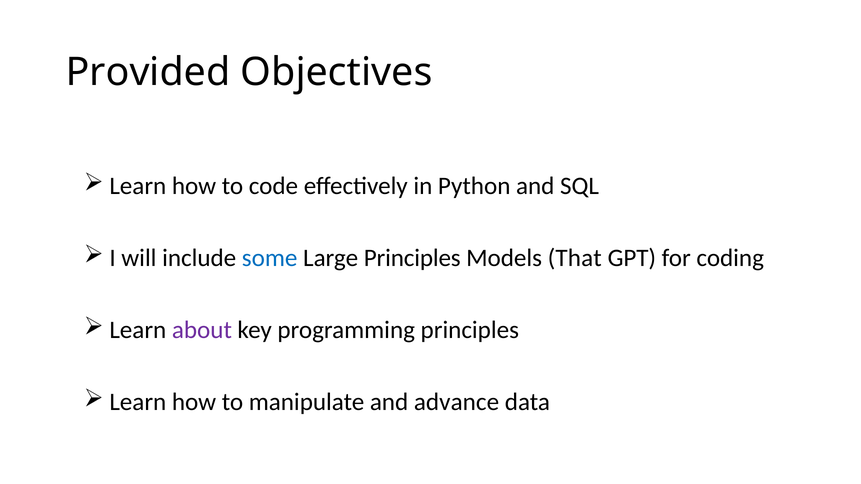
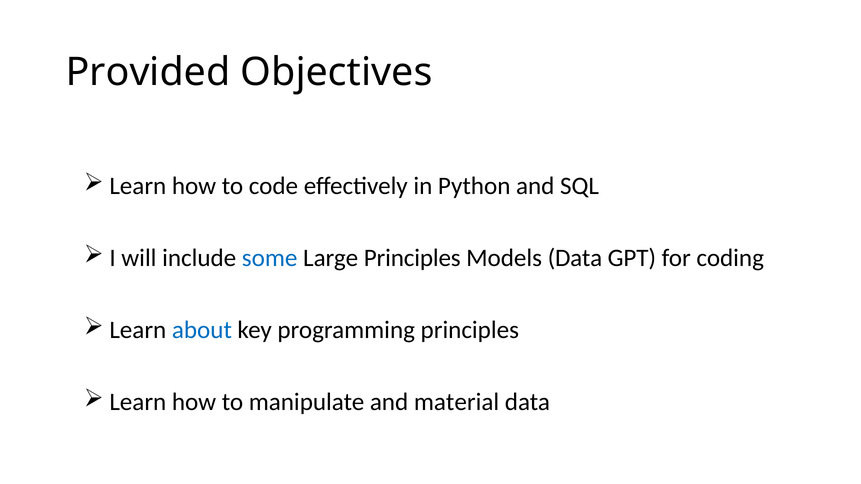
Models That: That -> Data (575, 258)
about colour: purple -> blue (202, 330)
advance: advance -> material (457, 402)
